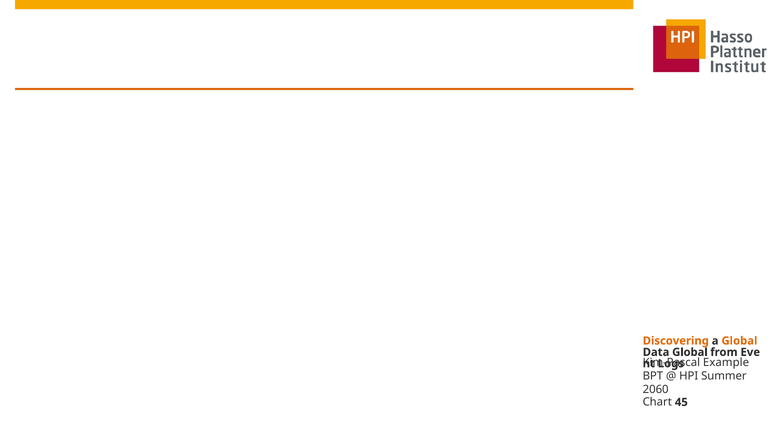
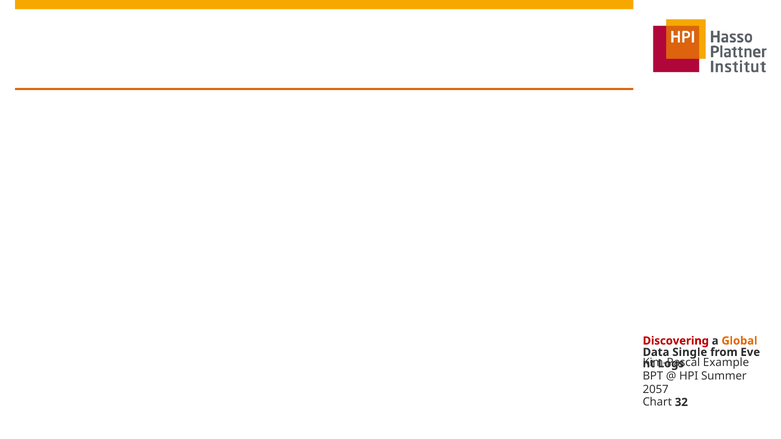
Discovering colour: orange -> red (676, 341)
Data Global: Global -> Single (690, 352)
2060: 2060 -> 2057 (656, 390)
45: 45 -> 32 (681, 403)
